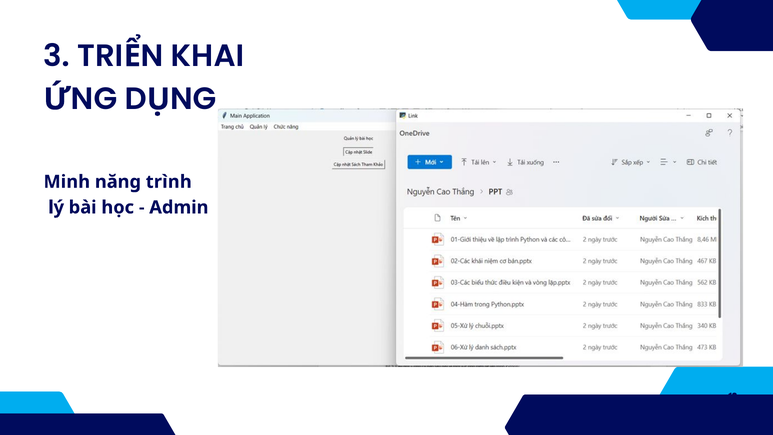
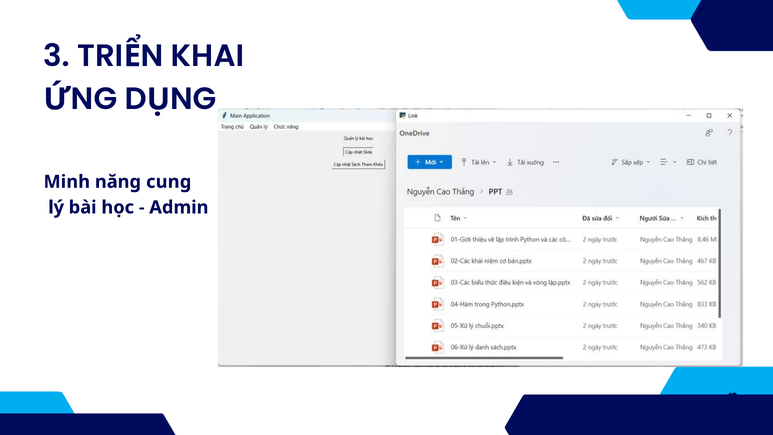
trình: trình -> cung (169, 182)
